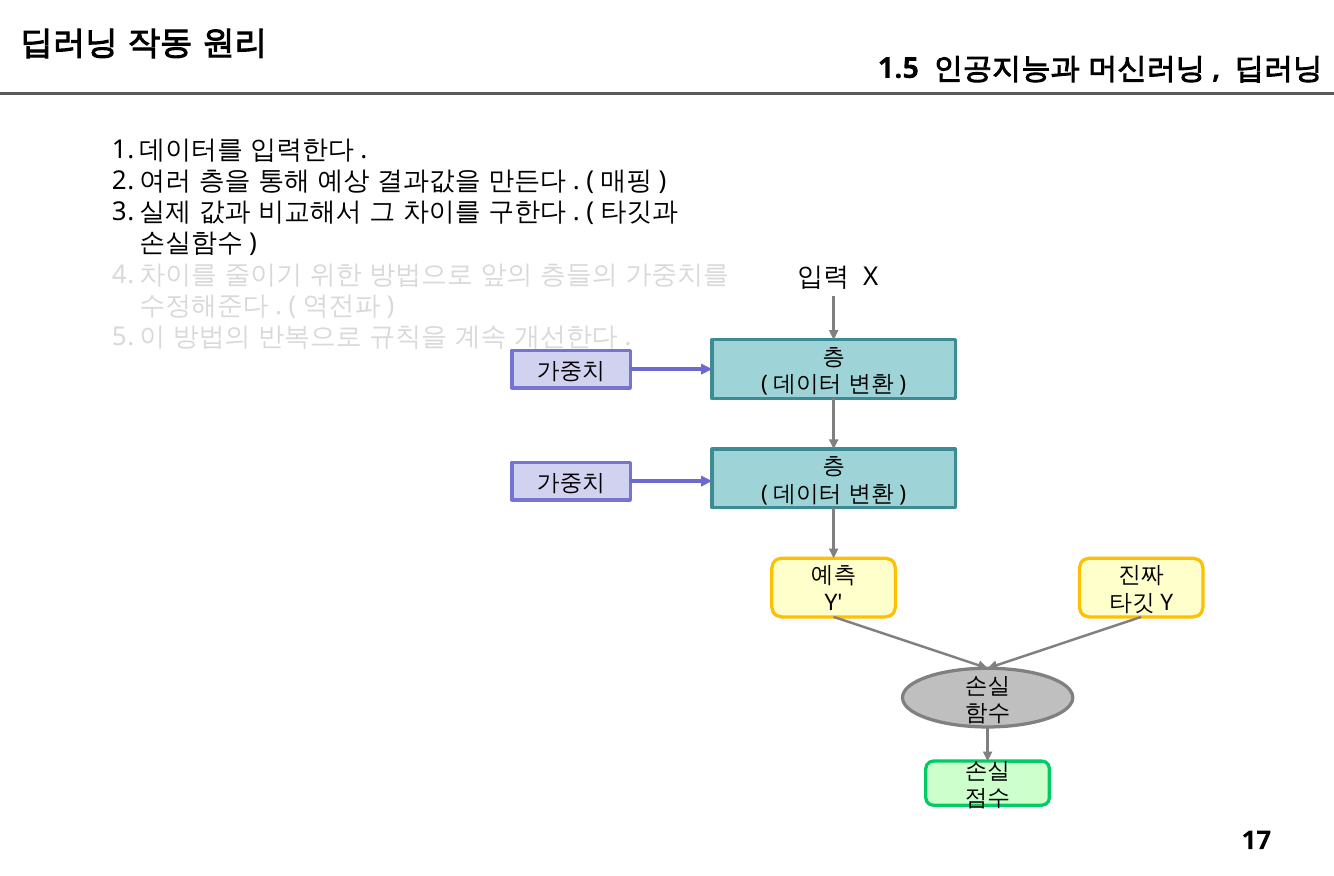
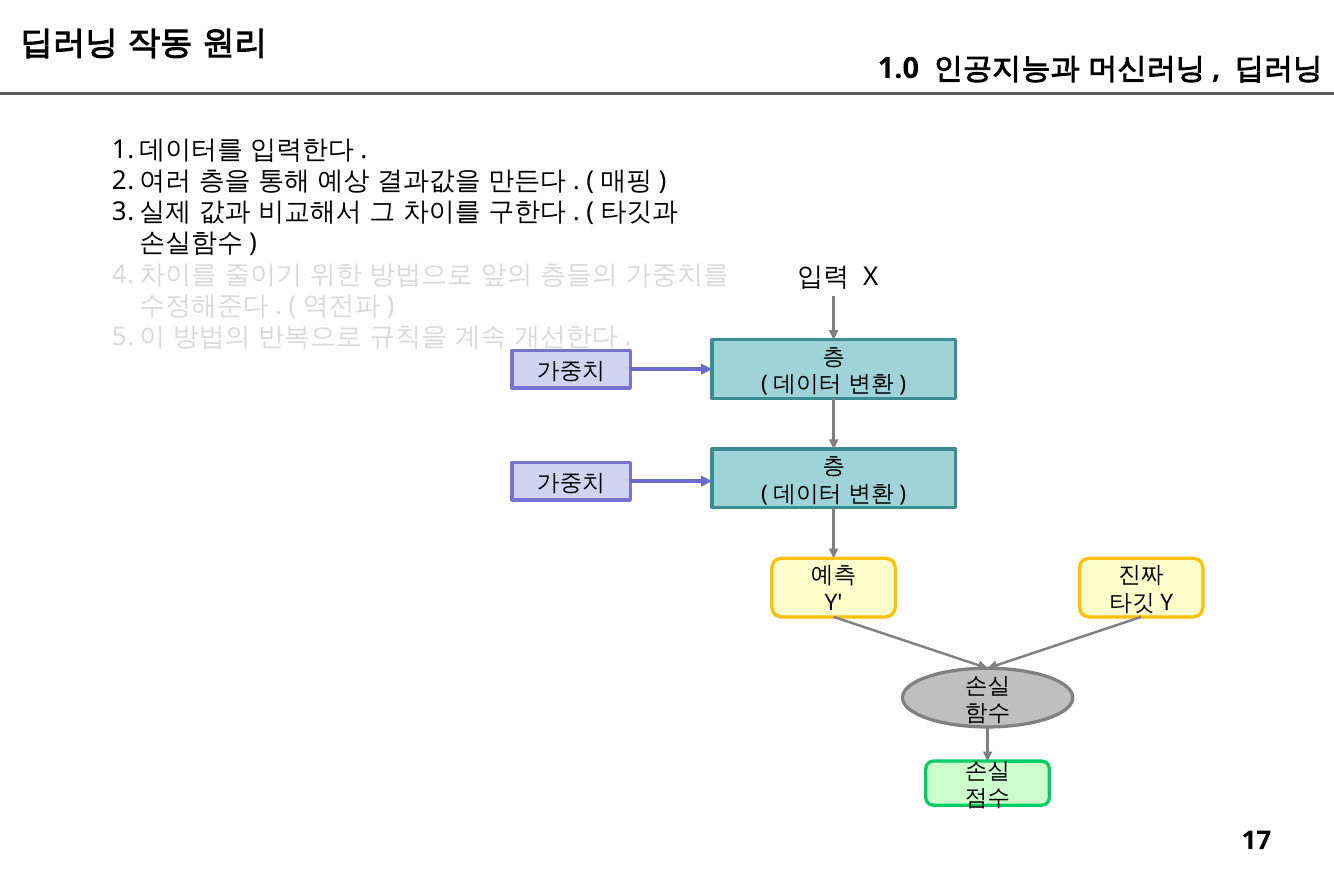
1.5: 1.5 -> 1.0 (898, 68)
